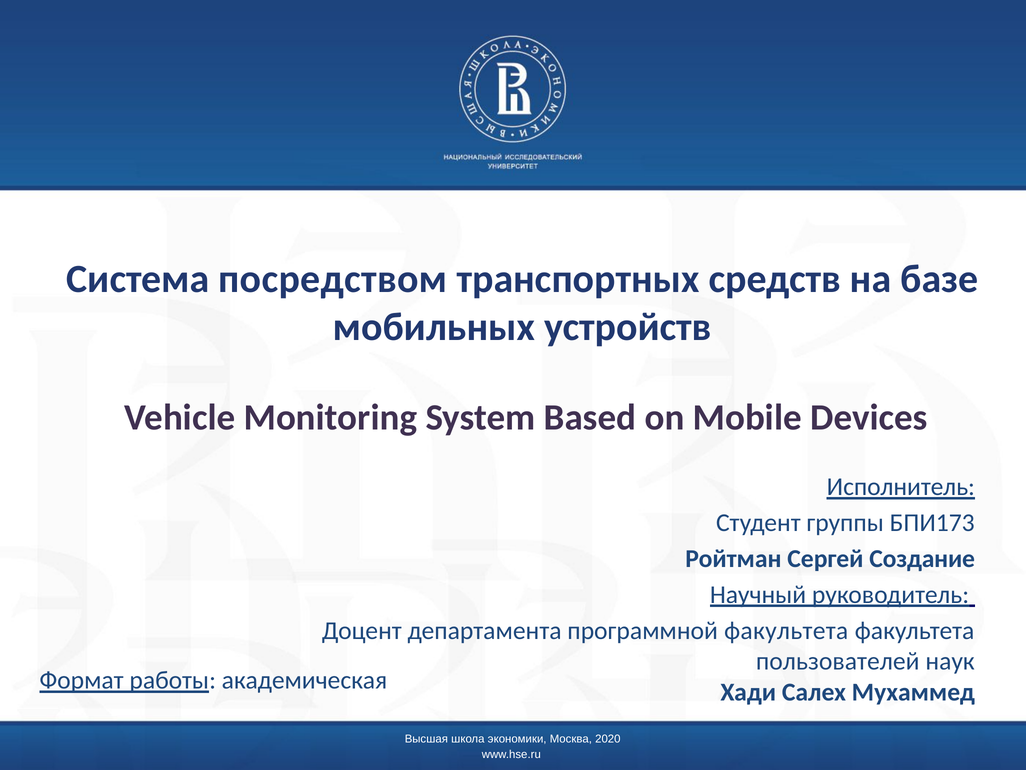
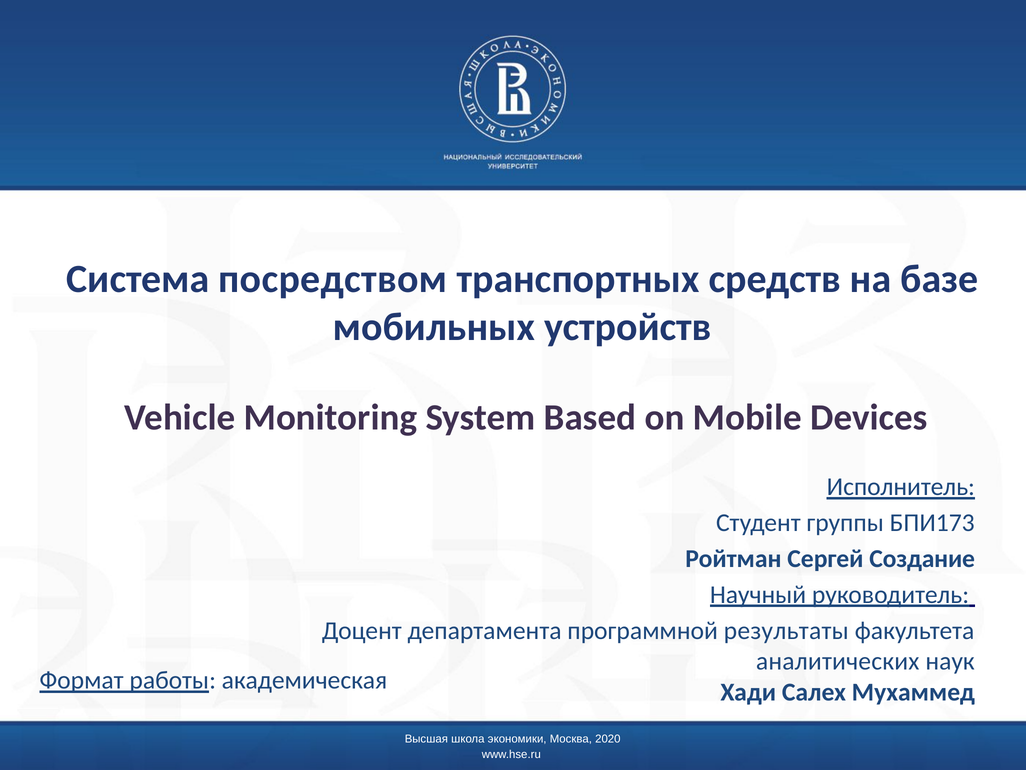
программной факультета: факультета -> результаты (786, 630)
пользователей: пользователей -> аналитических (838, 661)
